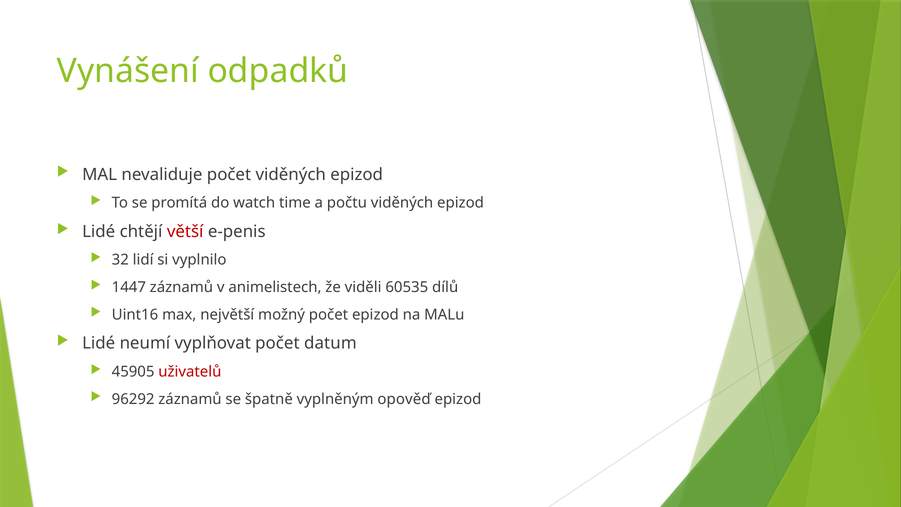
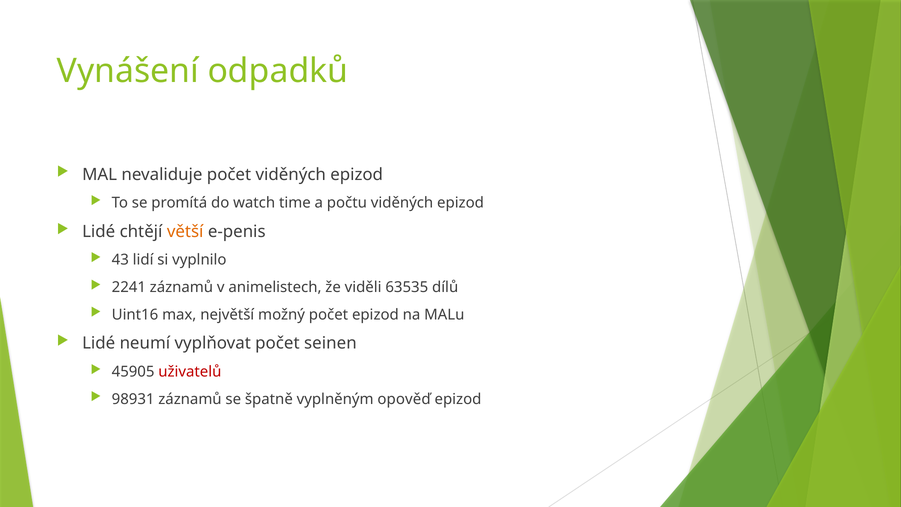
větší colour: red -> orange (185, 231)
32: 32 -> 43 (120, 260)
1447: 1447 -> 2241 (129, 287)
60535: 60535 -> 63535 (407, 287)
datum: datum -> seinen (330, 343)
96292: 96292 -> 98931 (133, 399)
